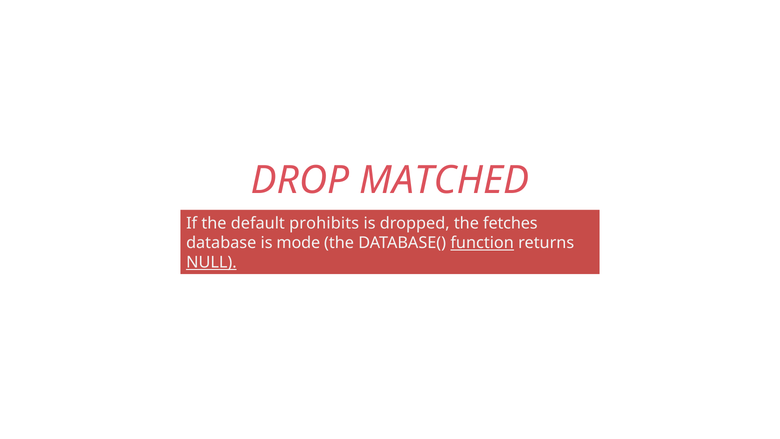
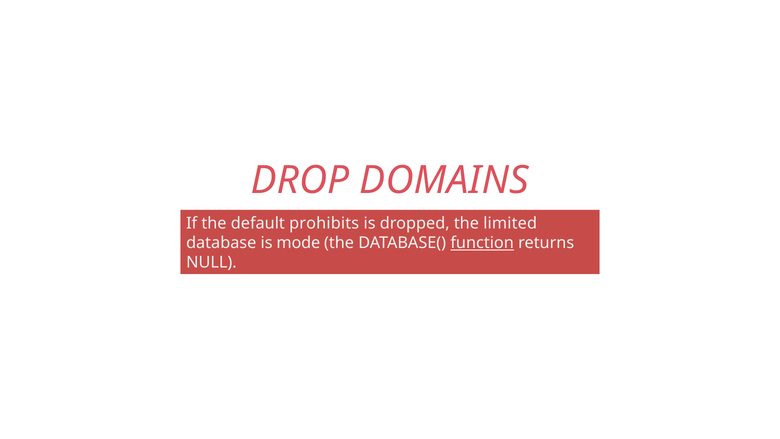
MATCHED: MATCHED -> DOMAINS (444, 180)
fetches: fetches -> limited (510, 223)
NULL underline: present -> none (211, 262)
